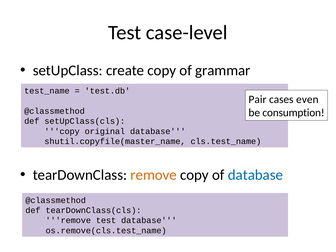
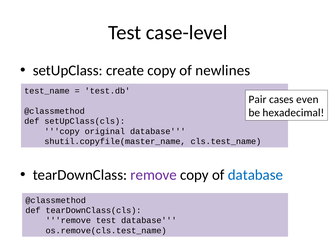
grammar: grammar -> newlines (223, 70)
consumption: consumption -> hexadecimal (293, 113)
remove colour: orange -> purple (154, 175)
